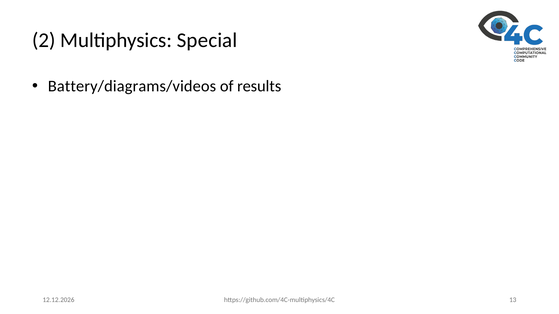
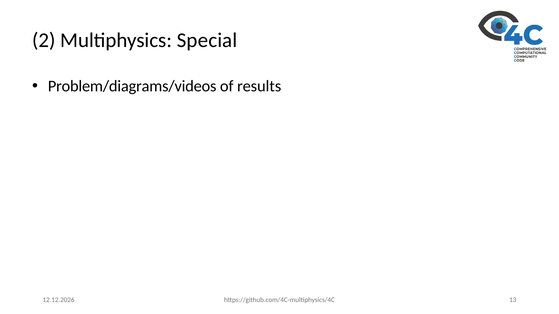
Battery/diagrams/videos: Battery/diagrams/videos -> Problem/diagrams/videos (132, 86)
